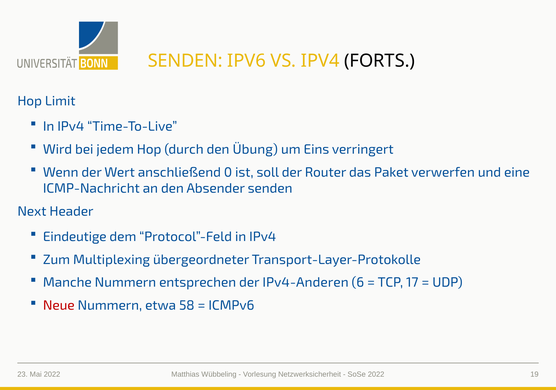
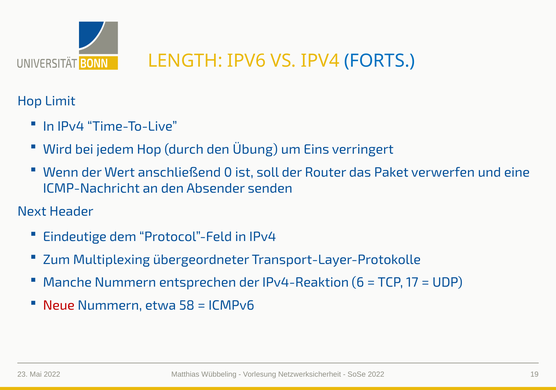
SENDEN: SENDEN -> LENGTH (185, 61)
FORTS colour: black -> blue (380, 61)
IPv4-Anderen: IPv4-Anderen -> IPv4-Reaktion (306, 282)
